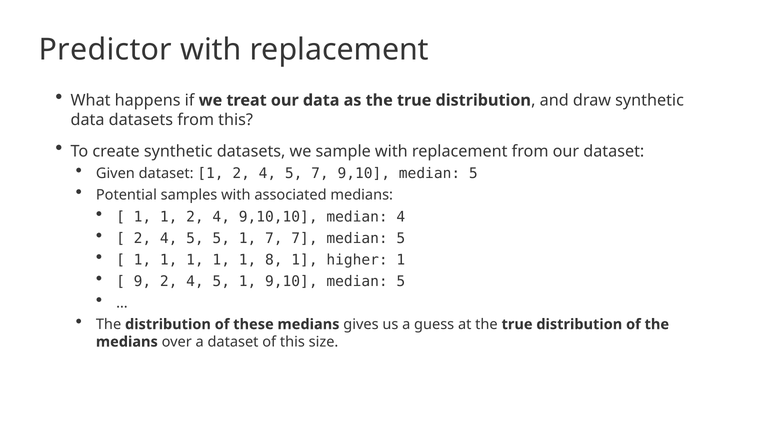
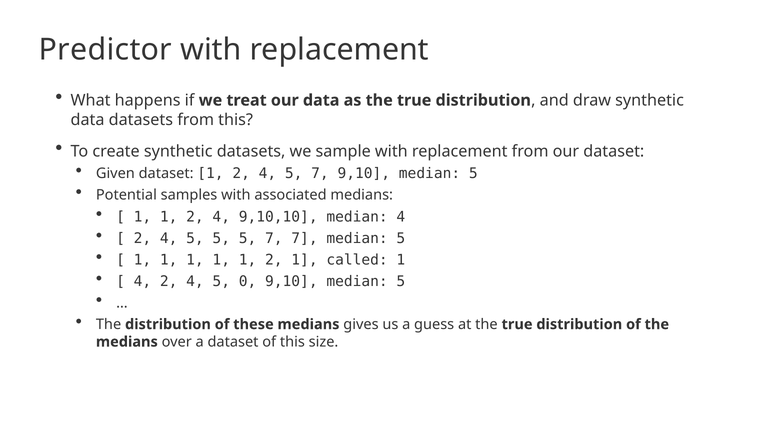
5 5 1: 1 -> 5 (248, 238)
1 1 1 8: 8 -> 2 (274, 260)
higher: higher -> called (357, 260)
9: 9 -> 4 (142, 281)
4 5 1: 1 -> 0 (248, 281)
